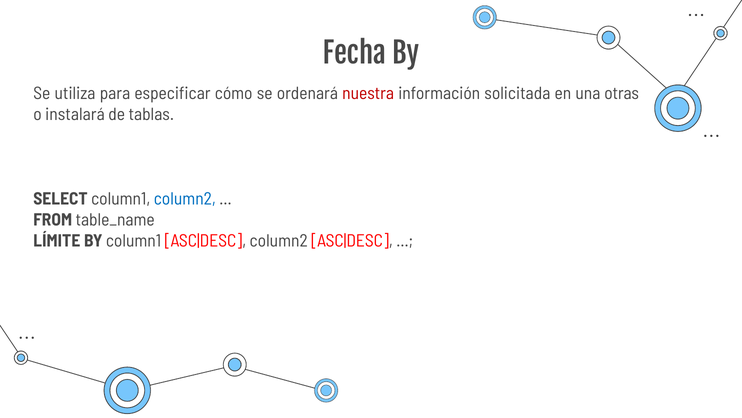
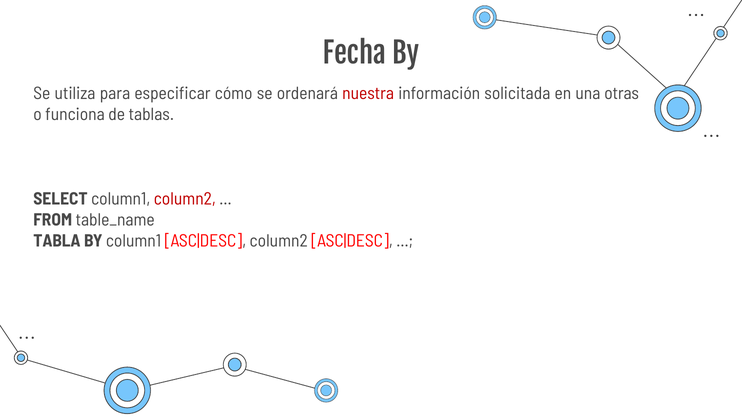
instalará: instalará -> funciona (75, 114)
column2 colour: blue -> red (185, 199)
LÍMITE: LÍMITE -> TABLA (57, 241)
